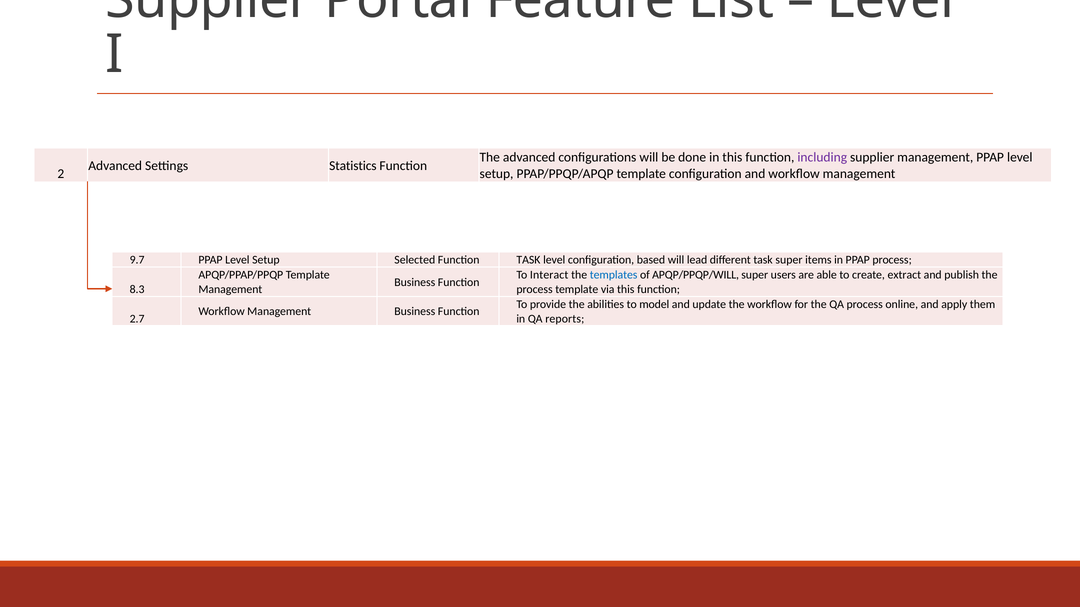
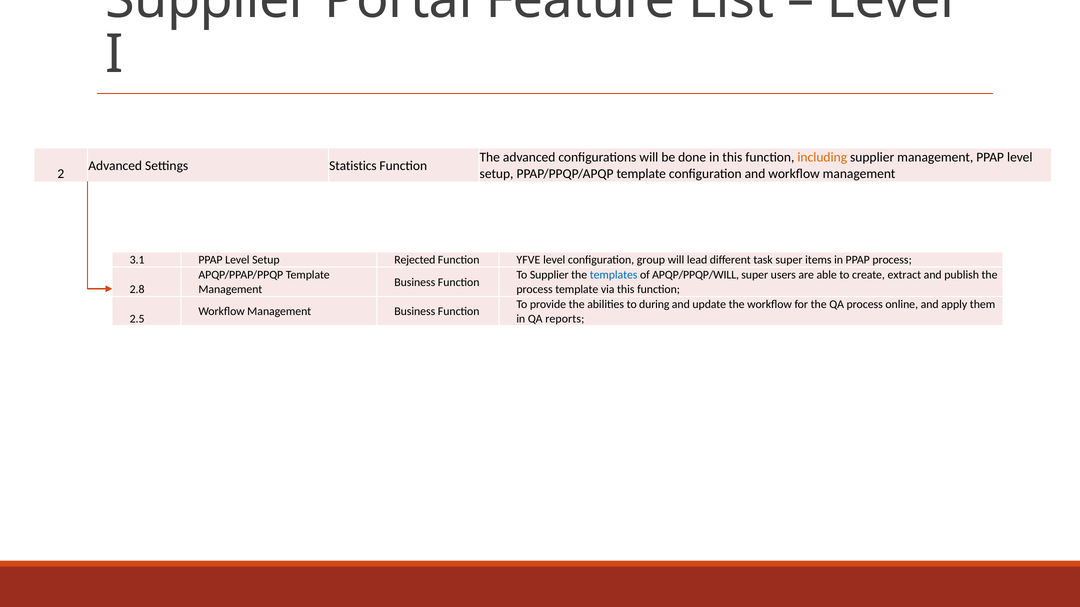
including colour: purple -> orange (822, 157)
9.7: 9.7 -> 3.1 (137, 260)
Selected: Selected -> Rejected (415, 260)
Function TASK: TASK -> YFVE (528, 260)
based: based -> group (651, 260)
To Interact: Interact -> Supplier (549, 275)
8.3: 8.3 -> 2.8 (137, 290)
model: model -> during (654, 305)
2.7: 2.7 -> 2.5 (137, 319)
